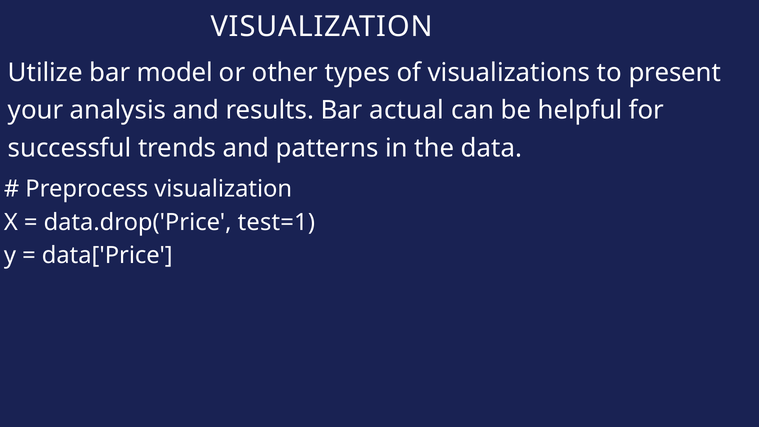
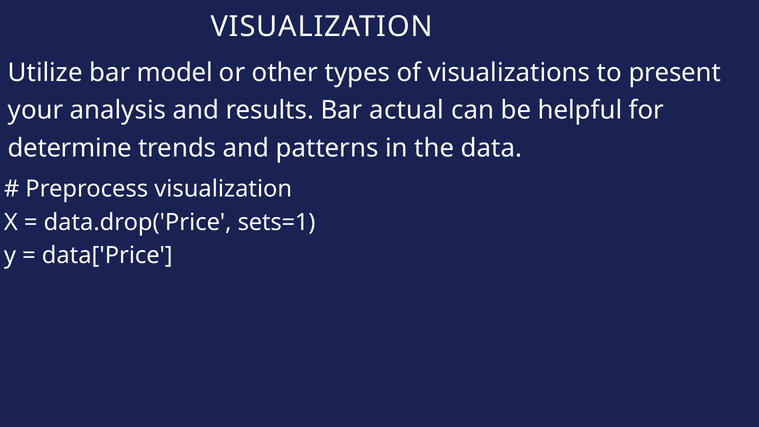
successful: successful -> determine (70, 148)
test=1: test=1 -> sets=1 (277, 222)
